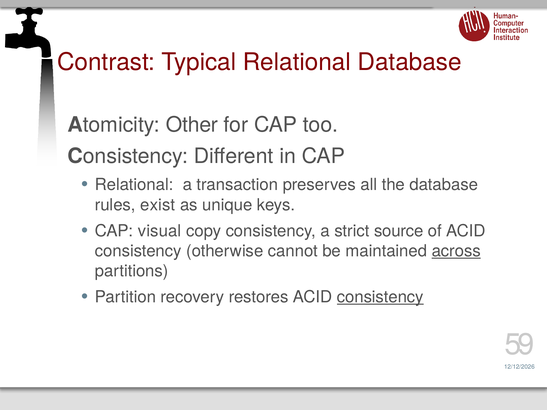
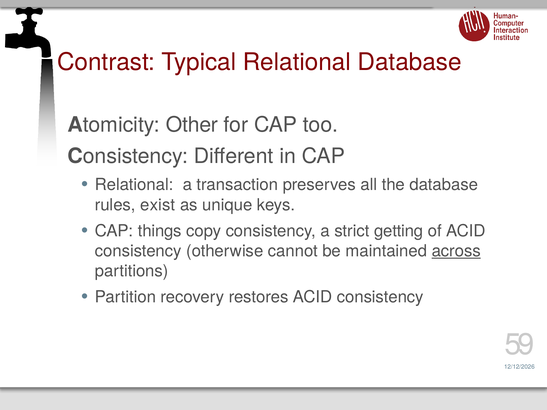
visual: visual -> things (160, 231)
source: source -> getting (399, 231)
consistency underline: present -> none (380, 297)
